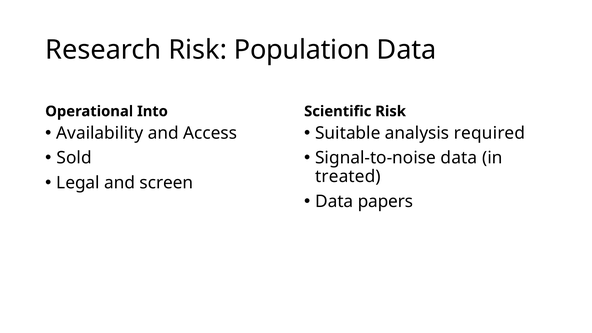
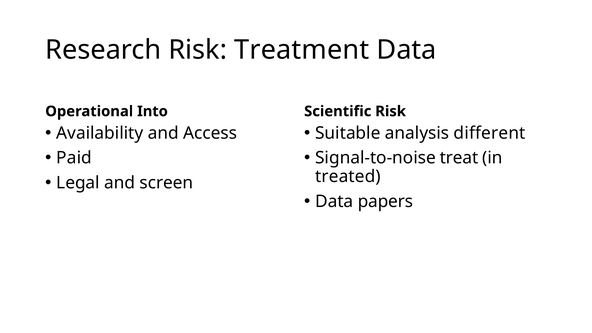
Population: Population -> Treatment (302, 50)
required: required -> different (490, 133)
Sold: Sold -> Paid (74, 158)
Signal-to-noise data: data -> treat (459, 158)
